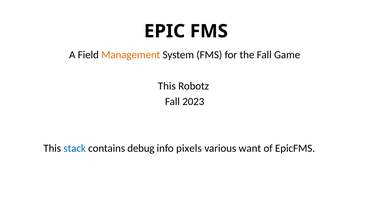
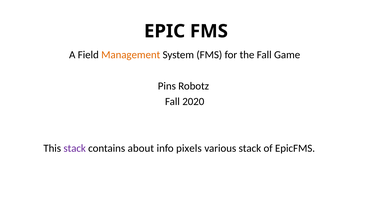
This: This -> Pins (167, 86)
2023: 2023 -> 2020 (193, 102)
stack colour: blue -> purple (75, 148)
debug: debug -> about (141, 148)
various want: want -> stack (250, 148)
